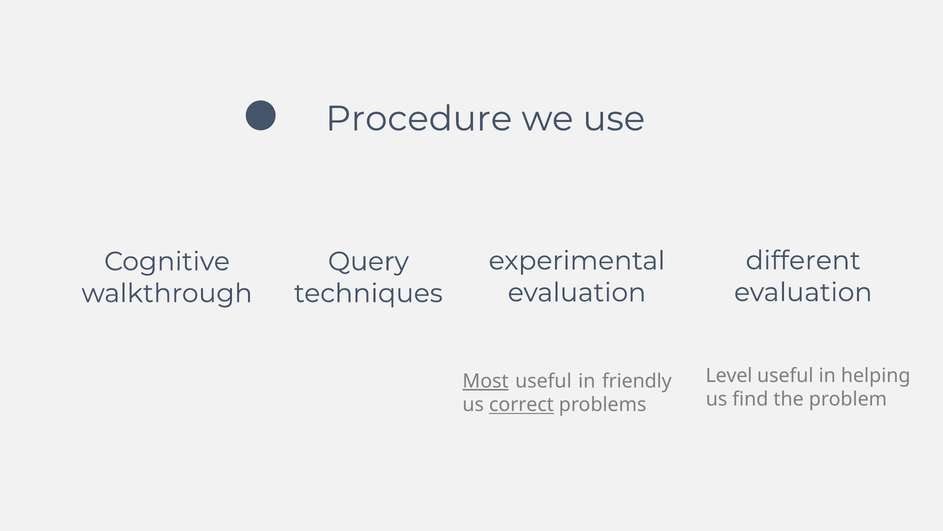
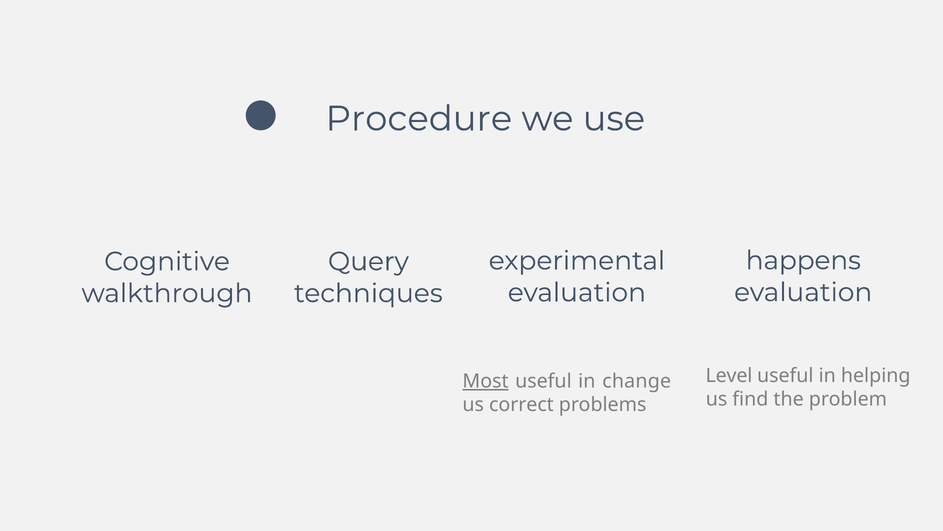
different: different -> happens (803, 260)
friendly: friendly -> change (637, 381)
correct underline: present -> none (521, 405)
